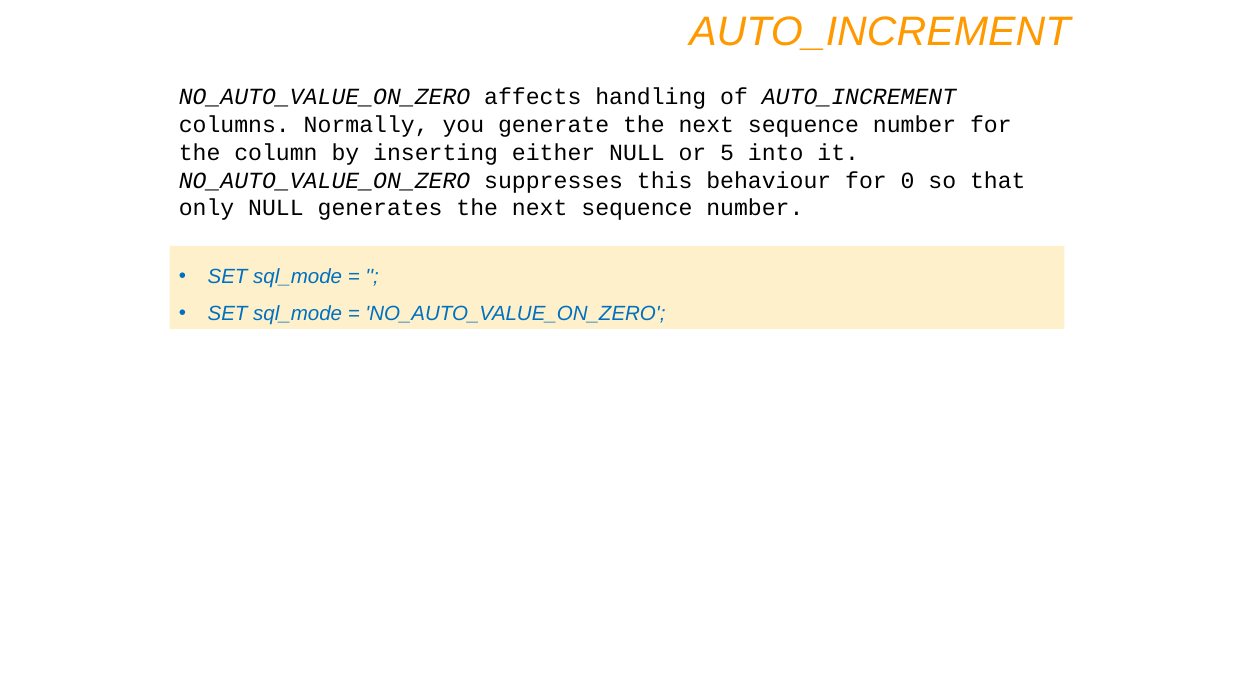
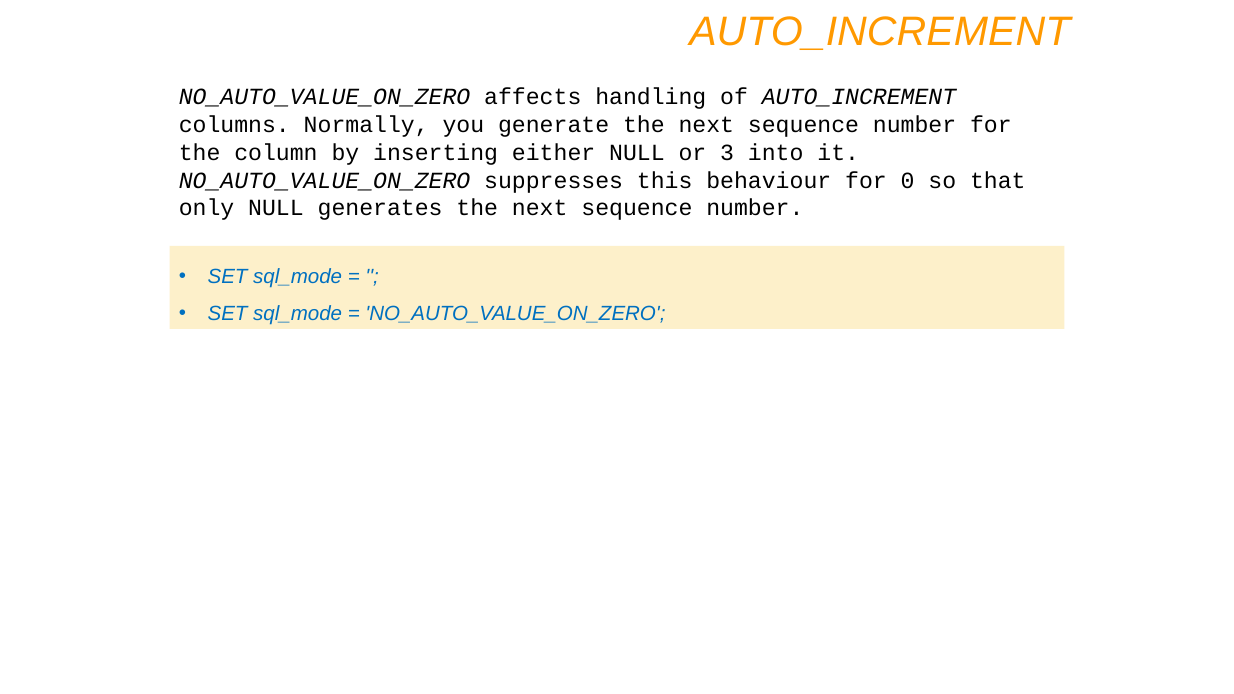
5: 5 -> 3 (727, 153)
